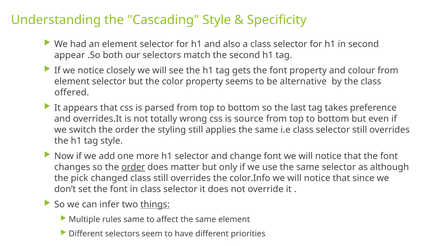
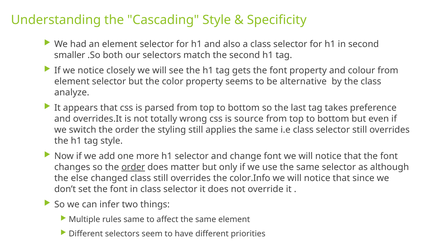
appear: appear -> smaller (70, 55)
offered: offered -> analyze (72, 93)
pick: pick -> else (80, 178)
things underline: present -> none (155, 205)
